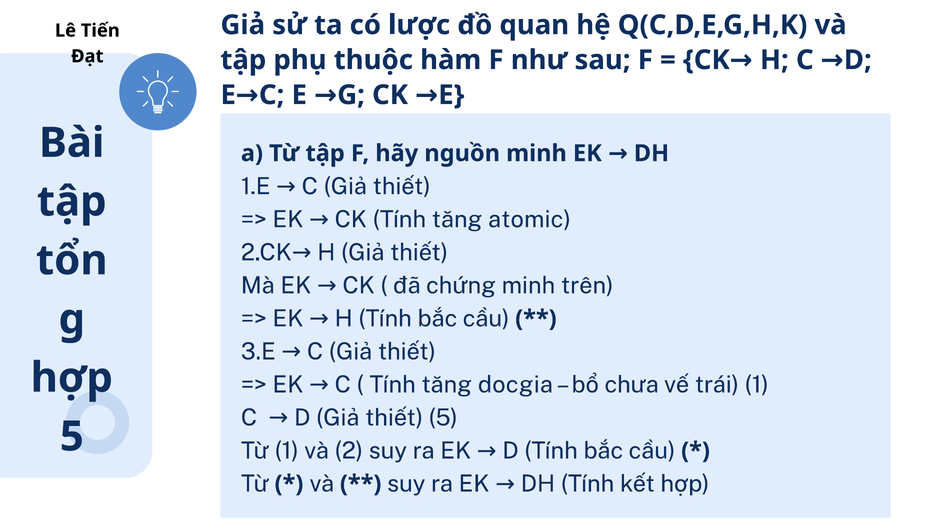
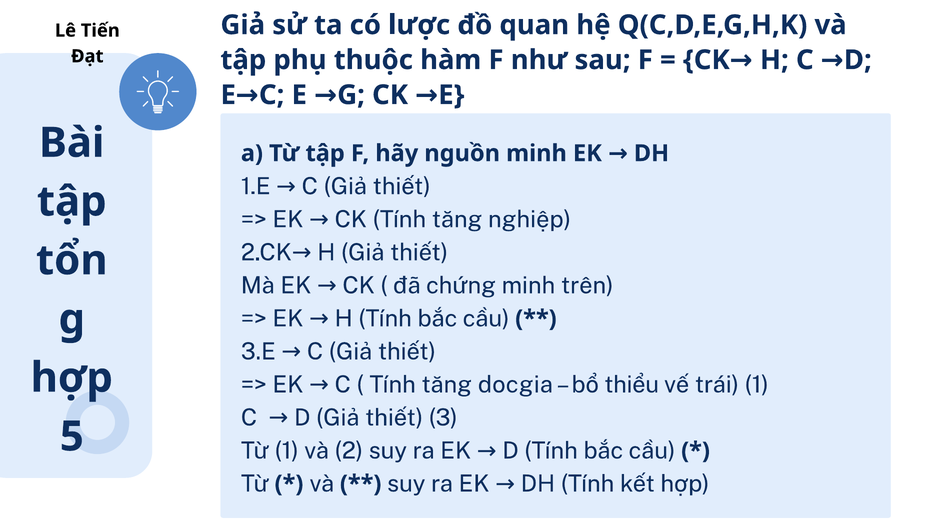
atomic: atomic -> nghiệp (529, 219)
chưa: chưa -> thiểu (632, 385)
thiết 5: 5 -> 3 (443, 418)
